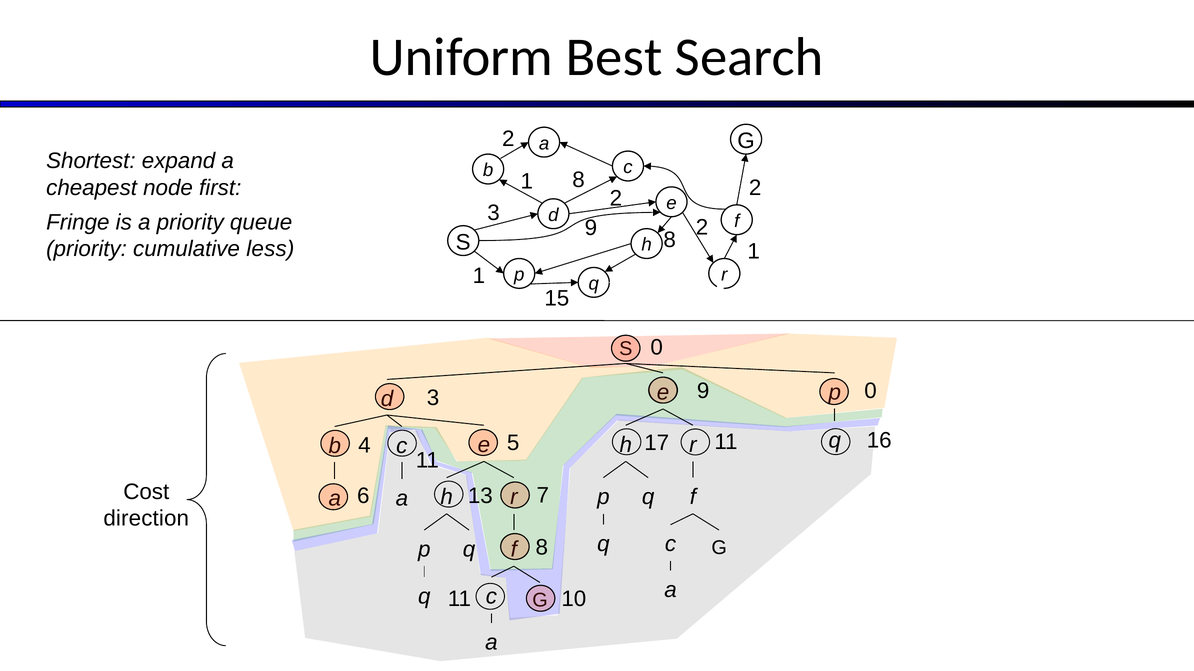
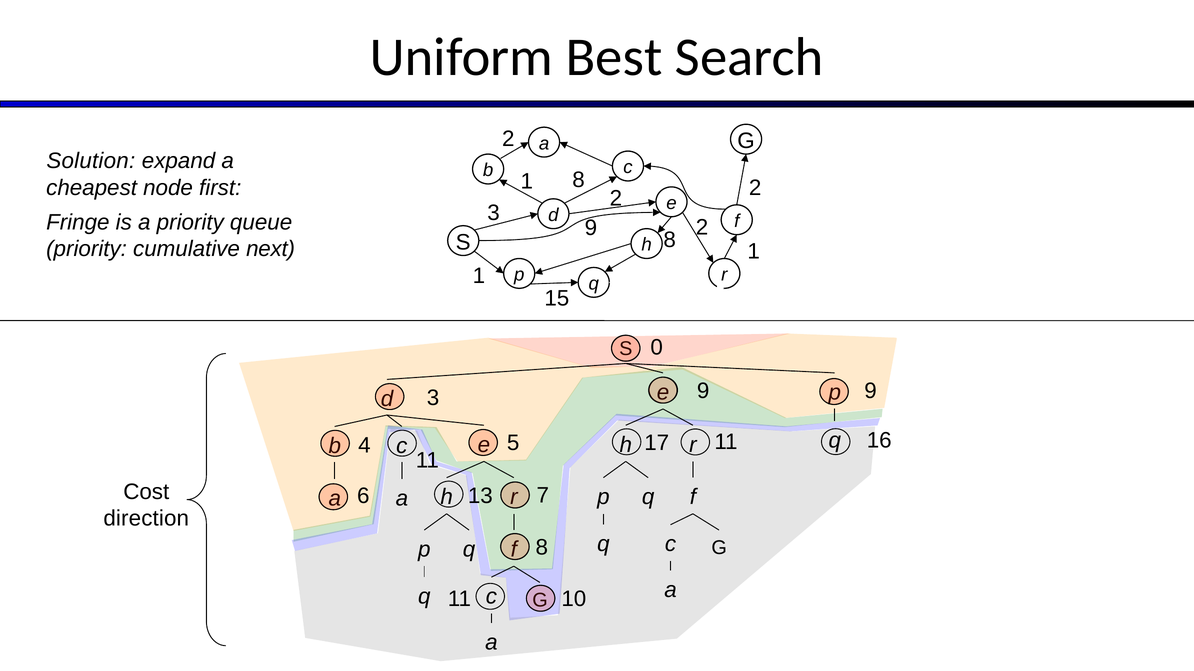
Shortest: Shortest -> Solution (91, 161)
less: less -> next (271, 249)
9 0: 0 -> 9 (871, 391)
